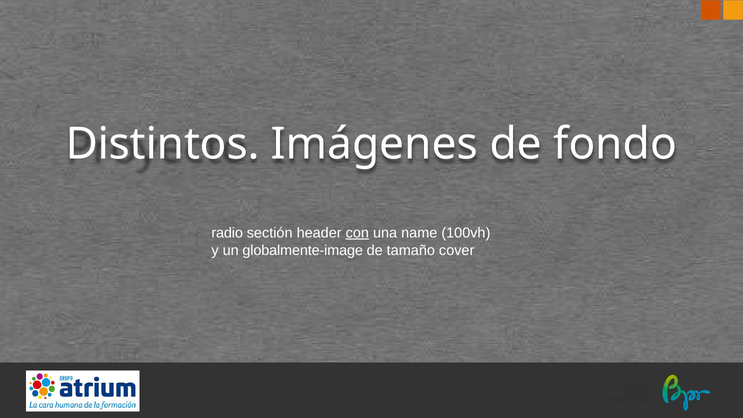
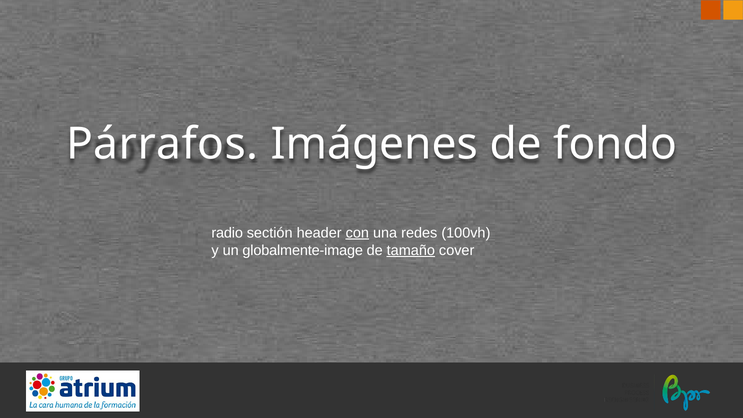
Distintos: Distintos -> Párrafos (162, 144)
name: name -> redes (419, 233)
tamaño underline: none -> present (411, 250)
